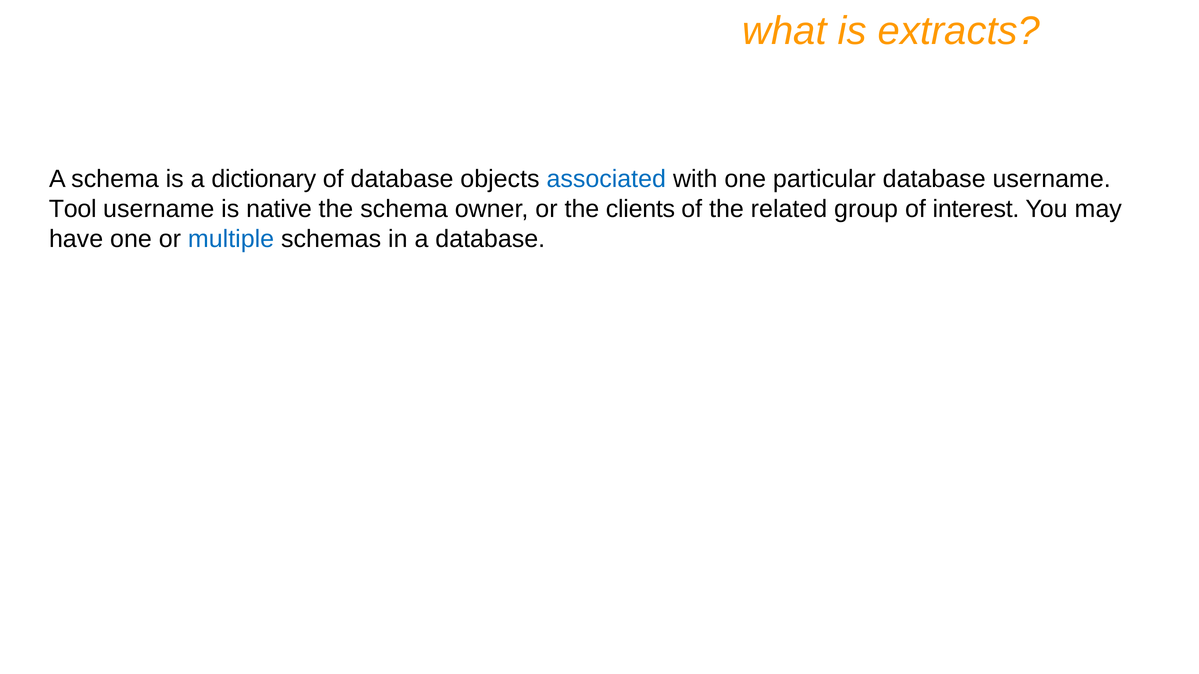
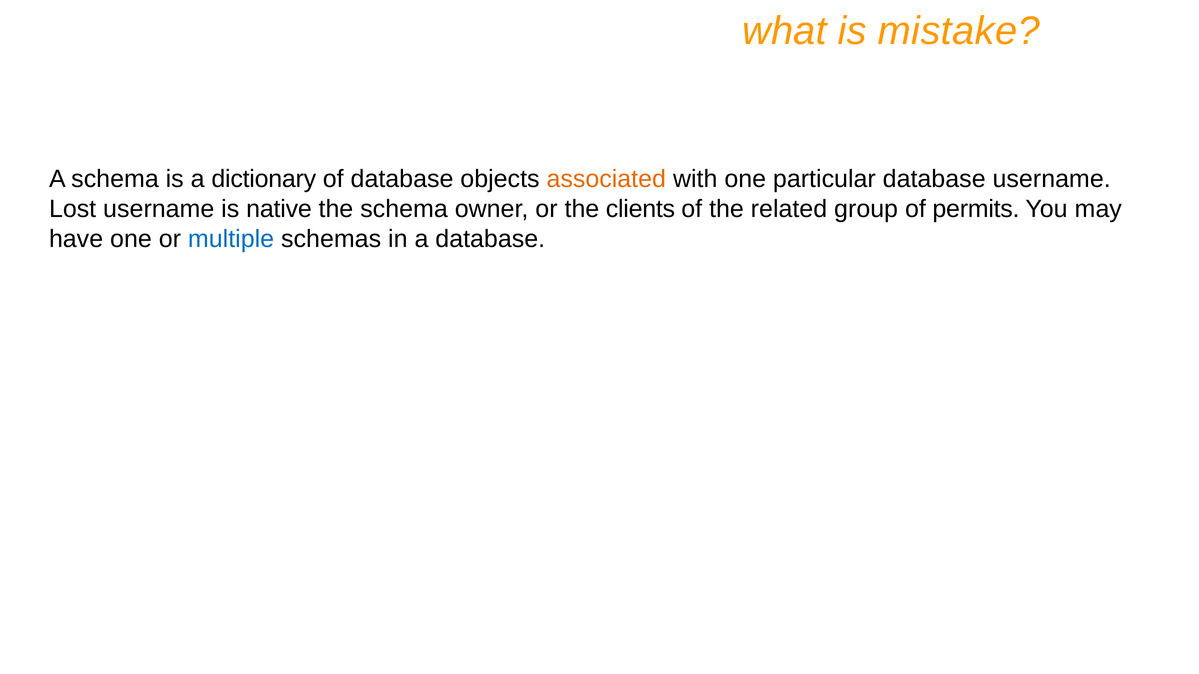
extracts: extracts -> mistake (959, 31)
associated colour: blue -> orange (606, 179)
Tool: Tool -> Lost (73, 209)
interest: interest -> permits (976, 209)
